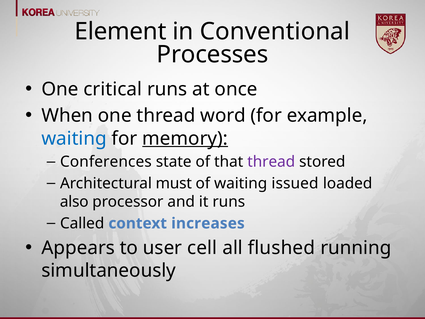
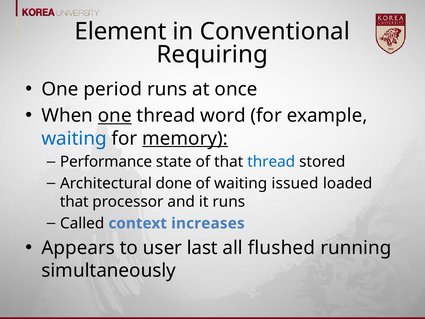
Processes: Processes -> Requiring (212, 55)
critical: critical -> period (113, 89)
one underline: none -> present (115, 116)
Conferences: Conferences -> Performance (106, 162)
thread colour: purple -> blue (271, 162)
must: must -> done (174, 183)
also: also -> that (74, 202)
cell: cell -> last (202, 248)
